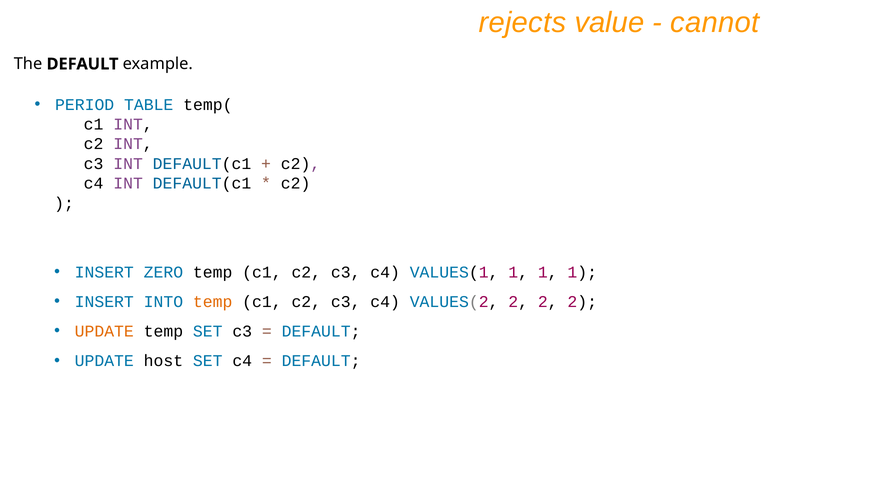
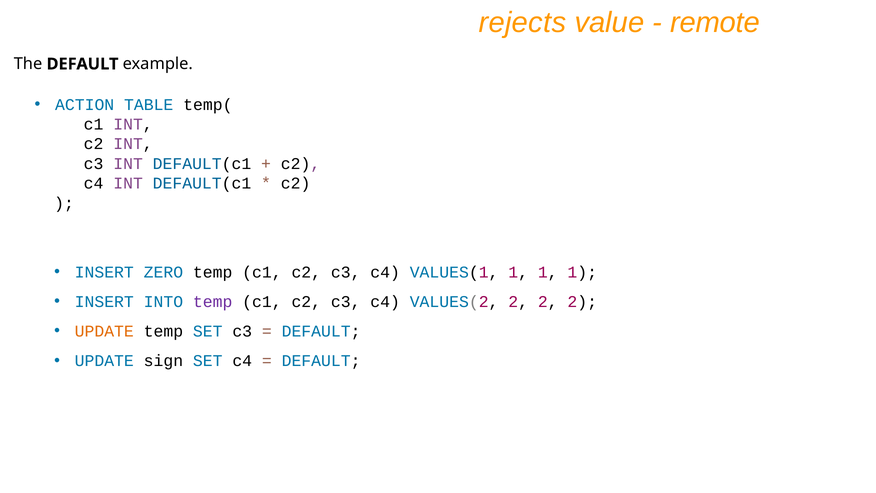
cannot: cannot -> remote (715, 23)
PERIOD: PERIOD -> ACTION (85, 105)
temp colour: orange -> purple (213, 302)
host: host -> sign (163, 361)
